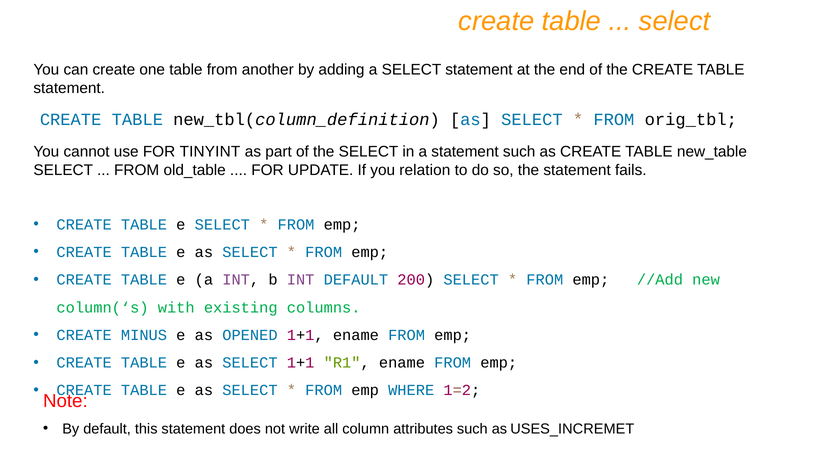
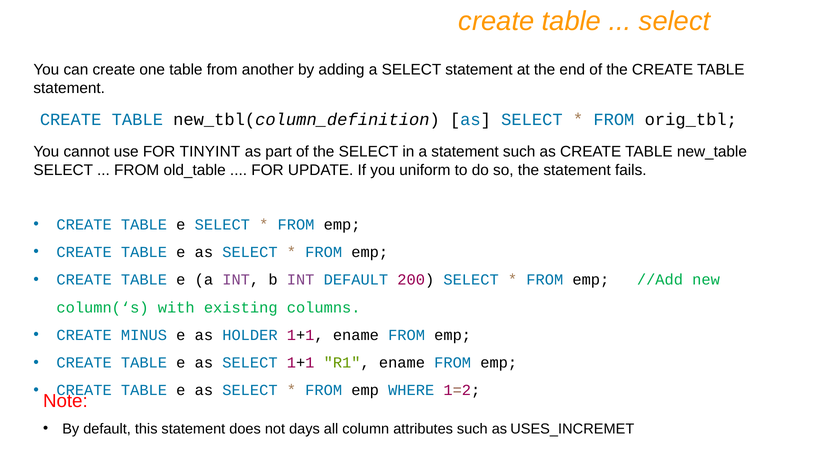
relation: relation -> uniform (425, 170)
OPENED: OPENED -> HOLDER (250, 335)
write: write -> days (304, 429)
